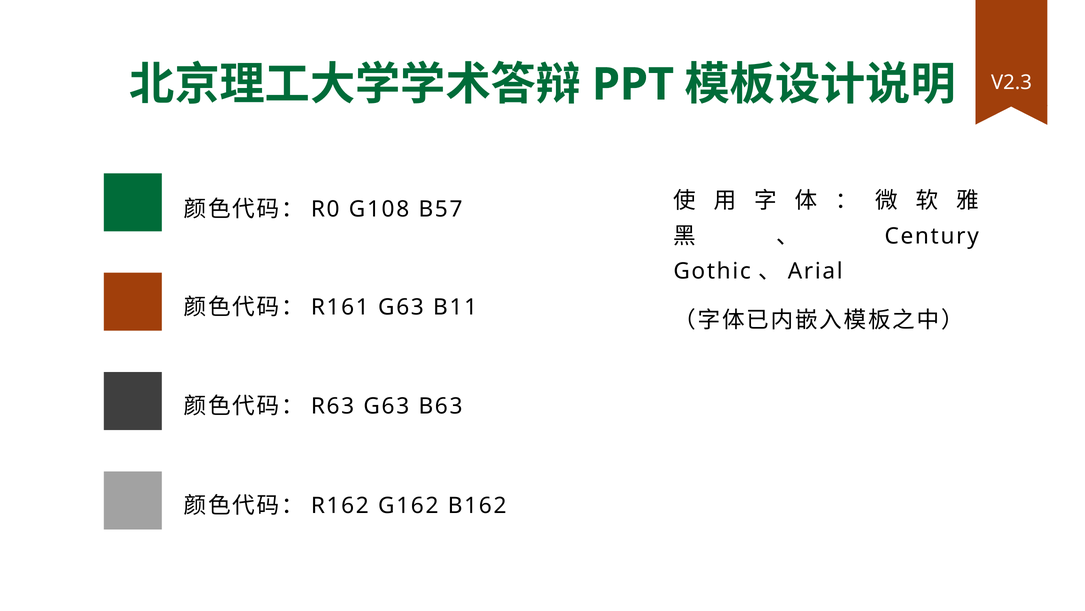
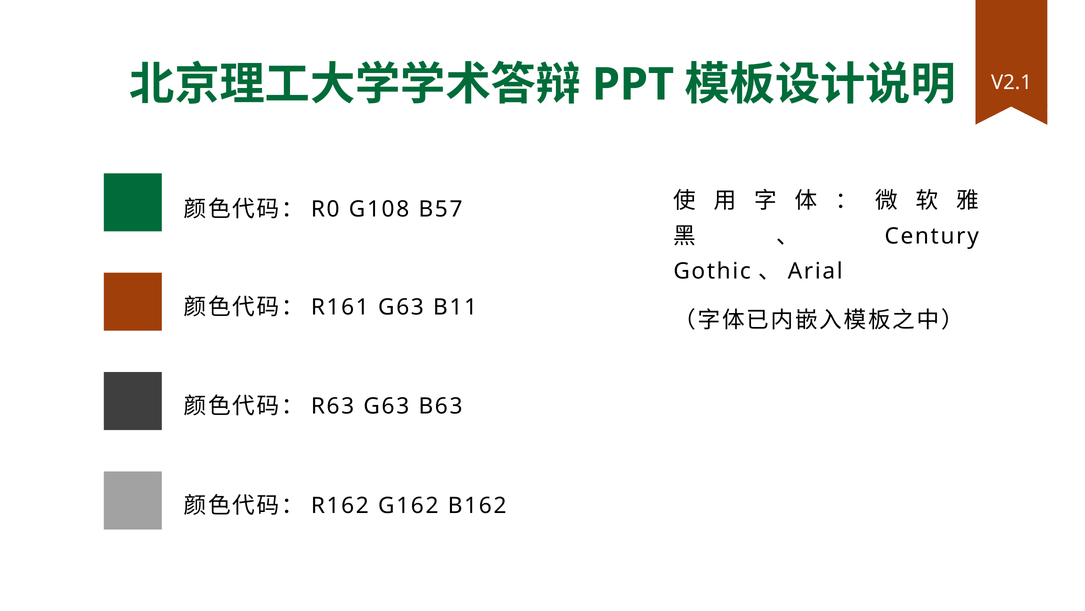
V2.3: V2.3 -> V2.1 (1011, 82)
